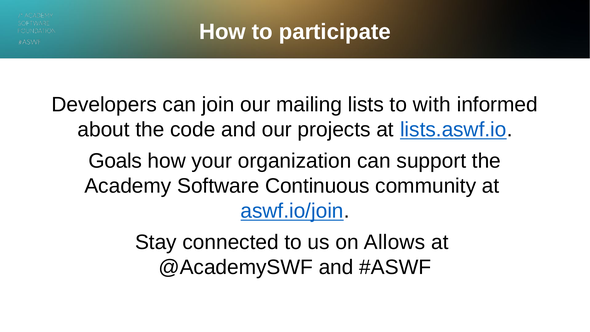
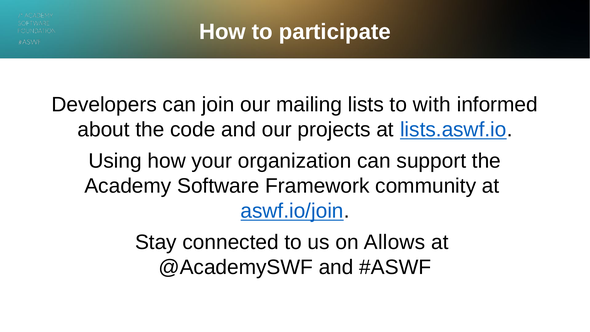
Goals: Goals -> Using (115, 161)
Continuous: Continuous -> Framework (317, 186)
